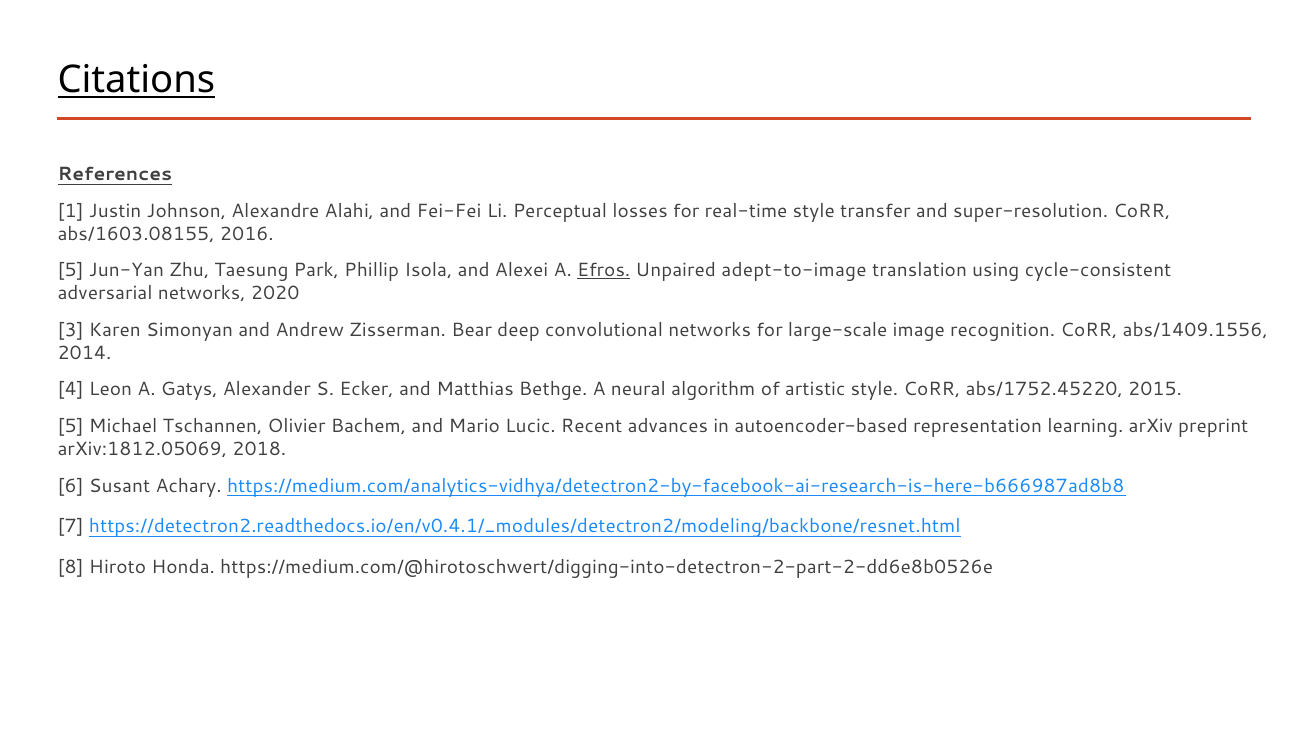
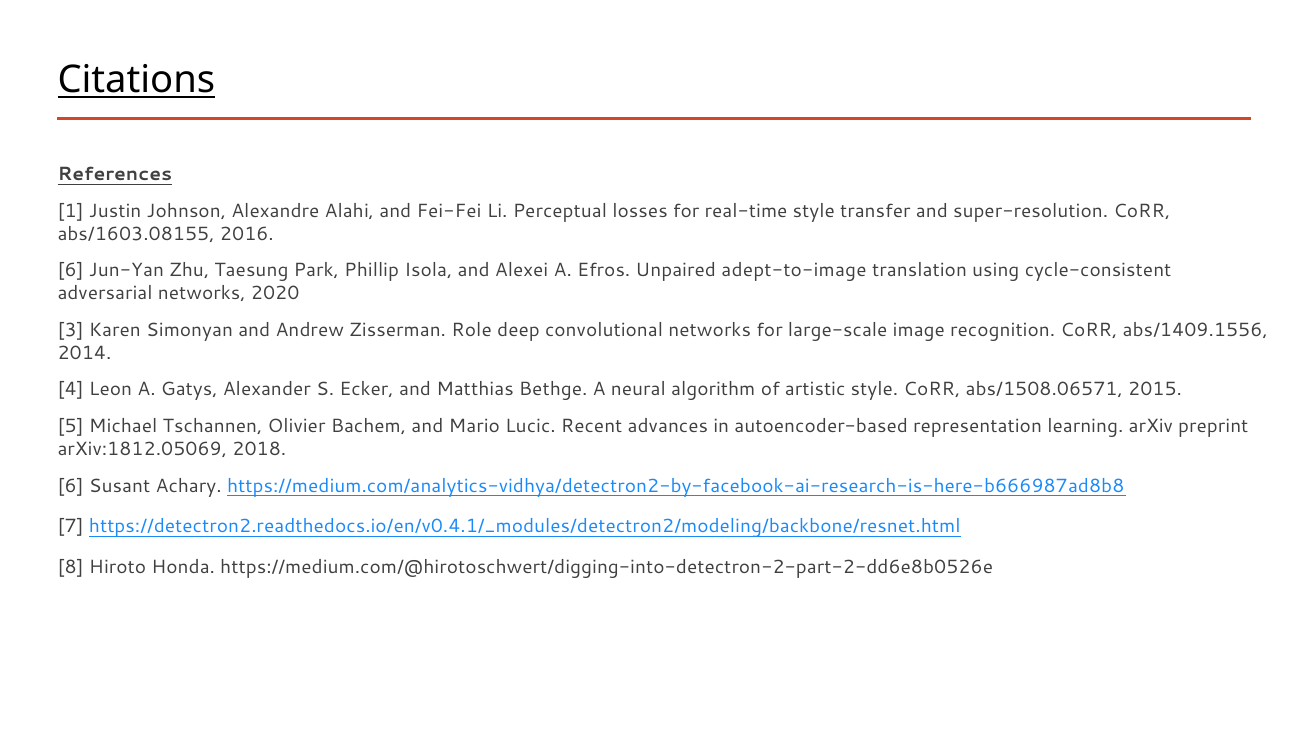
5: 5 -> 6 (71, 271)
Efros underline: present -> none (604, 271)
Bear: Bear -> Role (472, 330)
abs/1752.45220: abs/1752.45220 -> abs/1508.06571 (1044, 390)
